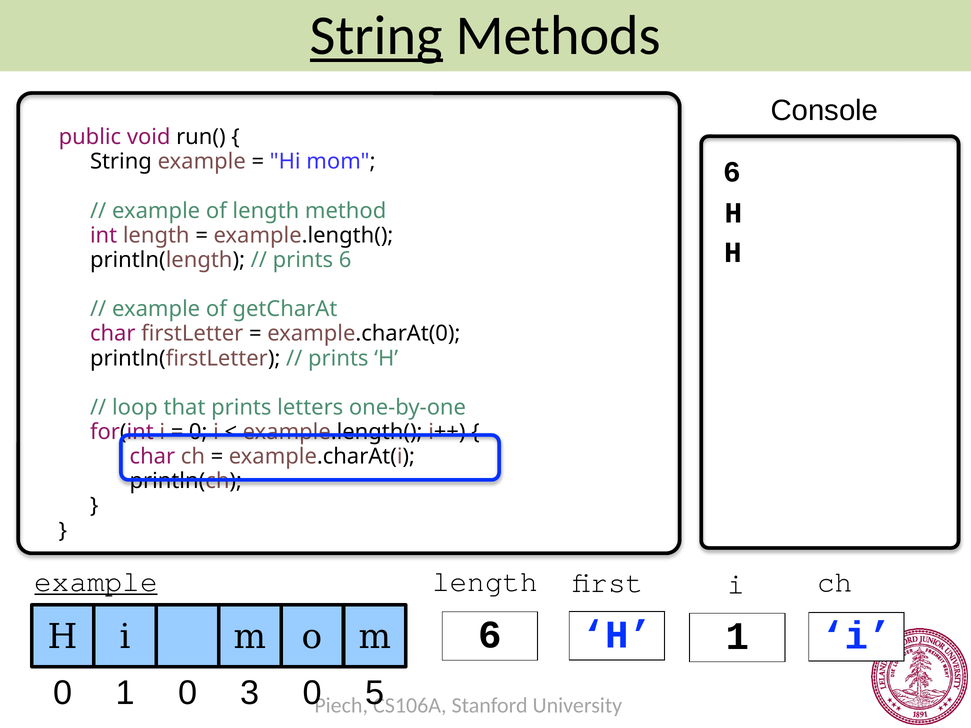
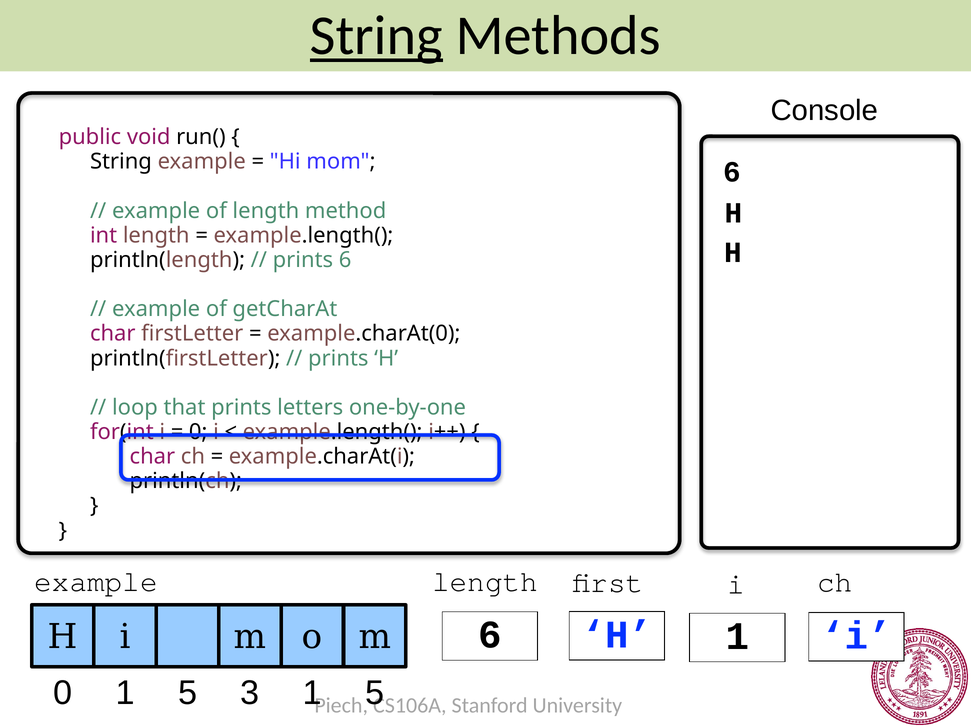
example underline: present -> none (96, 582)
0 1 0: 0 -> 5 (188, 693)
3 0: 0 -> 1 (312, 693)
